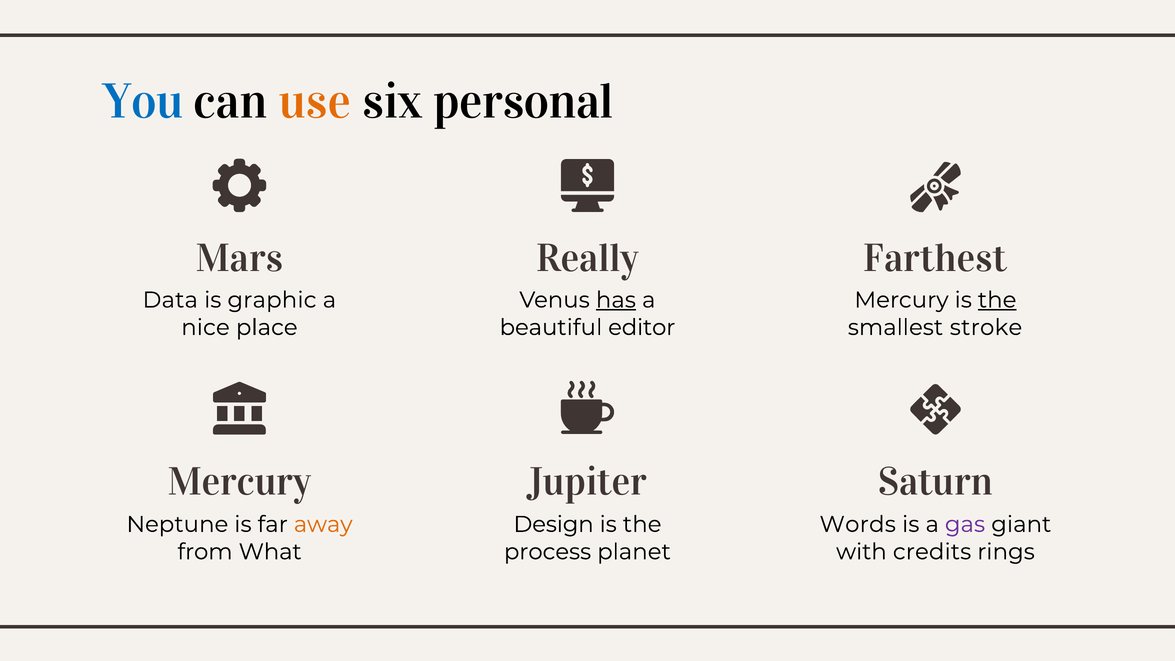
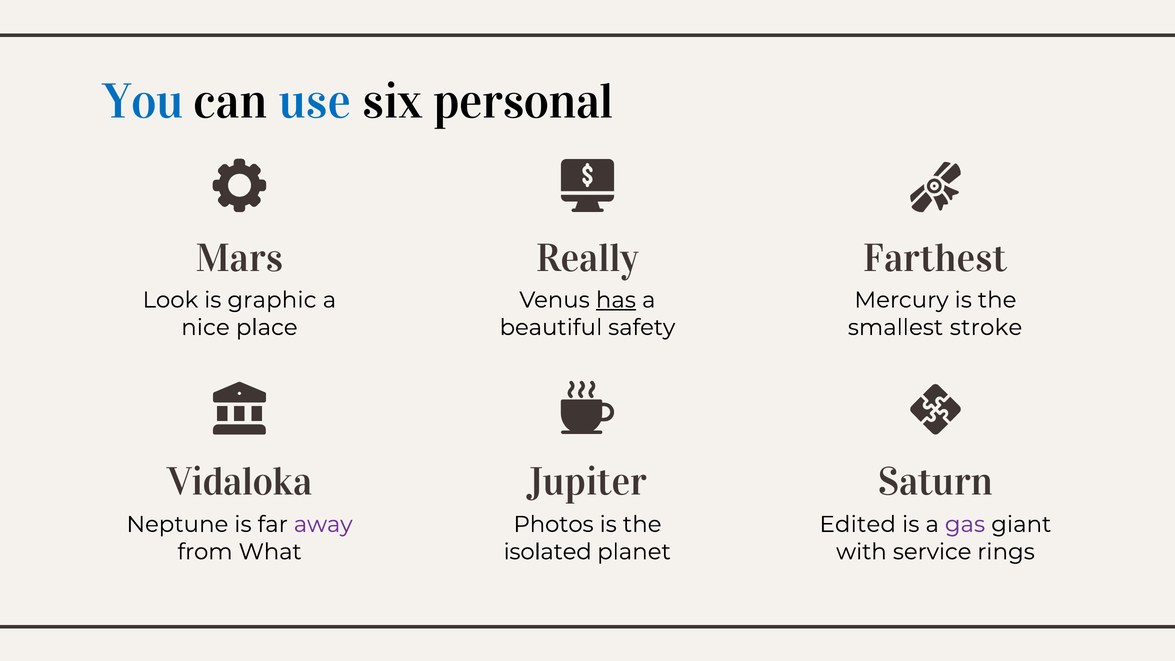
use colour: orange -> blue (315, 102)
Data: Data -> Look (170, 300)
the underline: present -> none (997, 300)
editor: editor -> safety (642, 327)
Mercury: Mercury -> Vidaloka (240, 482)
away colour: orange -> purple (323, 524)
Design: Design -> Photos (554, 524)
Words: Words -> Edited (858, 524)
process: process -> isolated (548, 552)
credits: credits -> service (932, 552)
